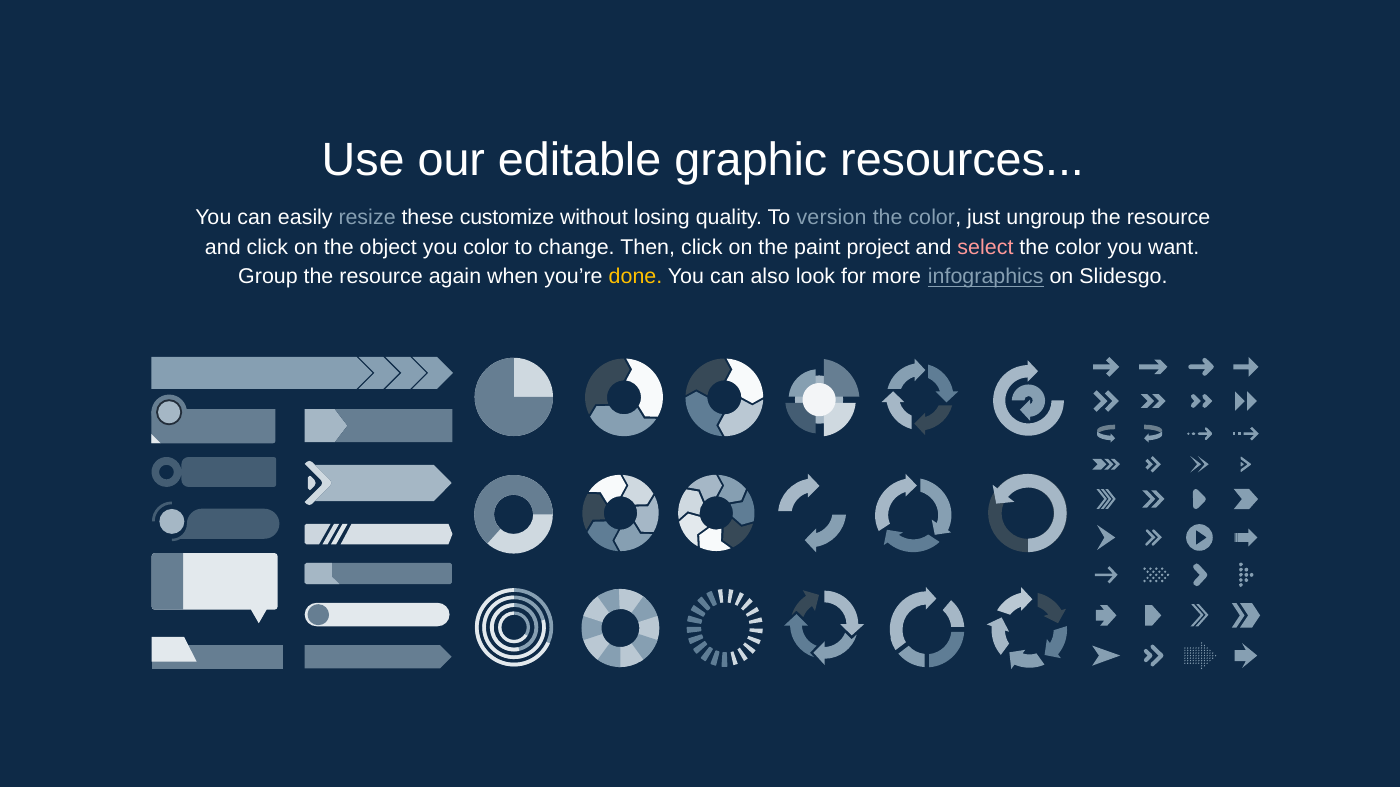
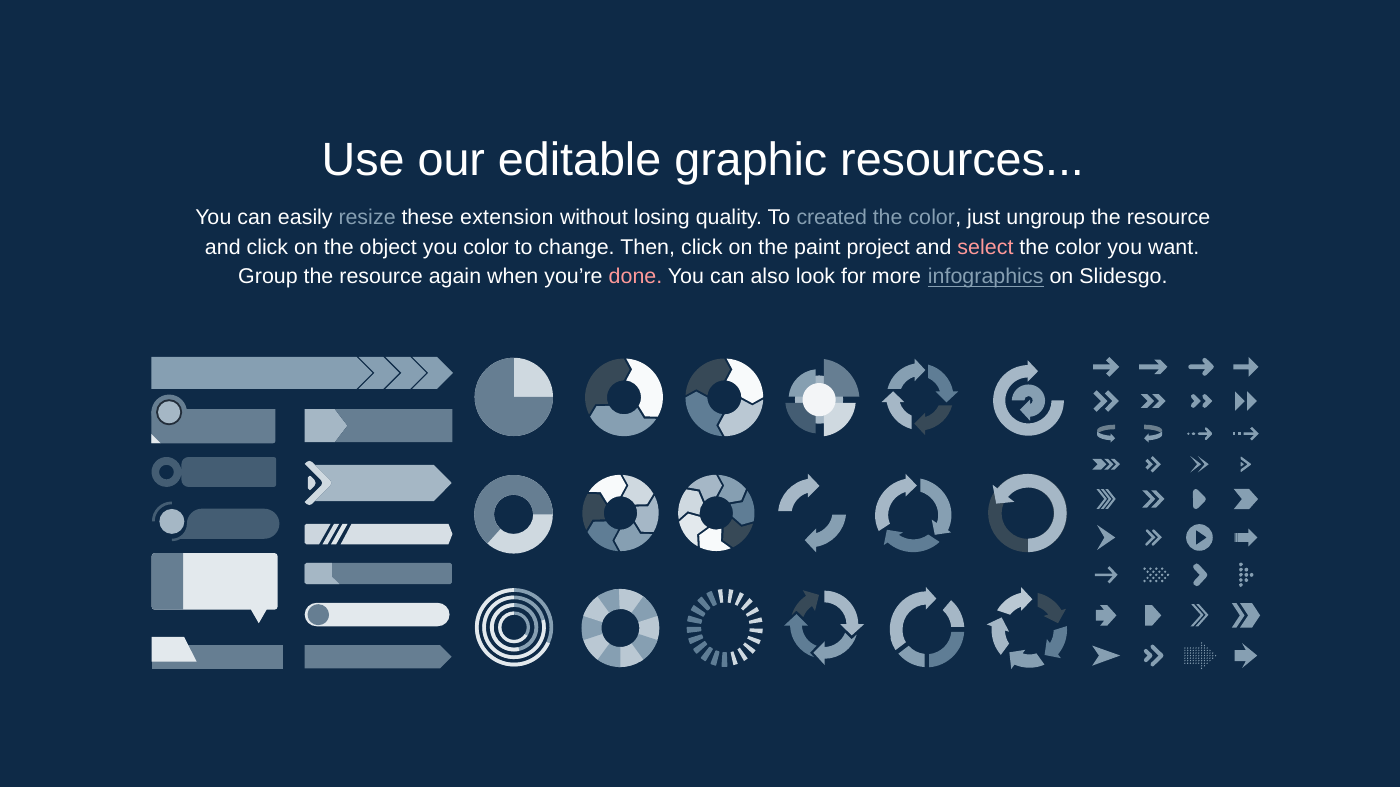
customize: customize -> extension (507, 218)
version: version -> created (832, 218)
done colour: yellow -> pink (635, 277)
